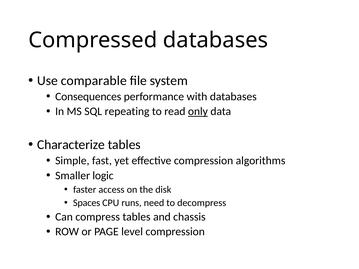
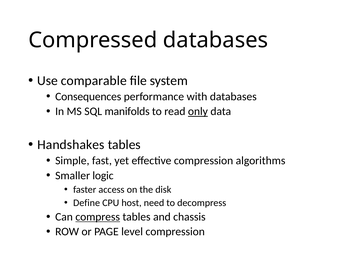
repeating: repeating -> manifolds (127, 112)
Characterize: Characterize -> Handshakes (71, 145)
Spaces: Spaces -> Define (87, 203)
runs: runs -> host (132, 203)
compress underline: none -> present (98, 217)
